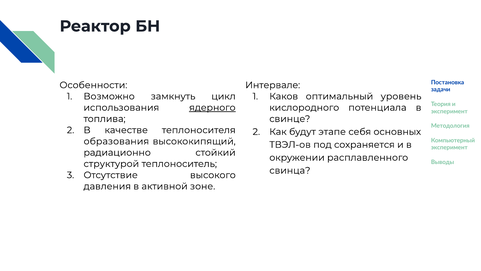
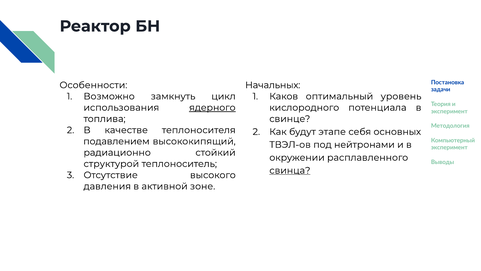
Интервале: Интервале -> Начальных (273, 85)
образования: образования -> подавлением (116, 141)
сохраняется: сохраняется -> нейтронами (364, 144)
свинца underline: none -> present (290, 170)
